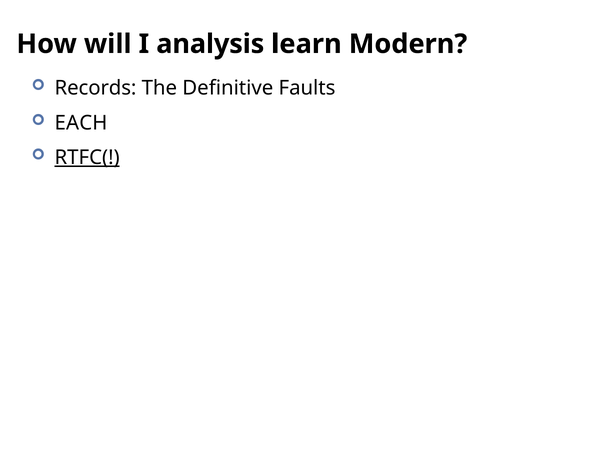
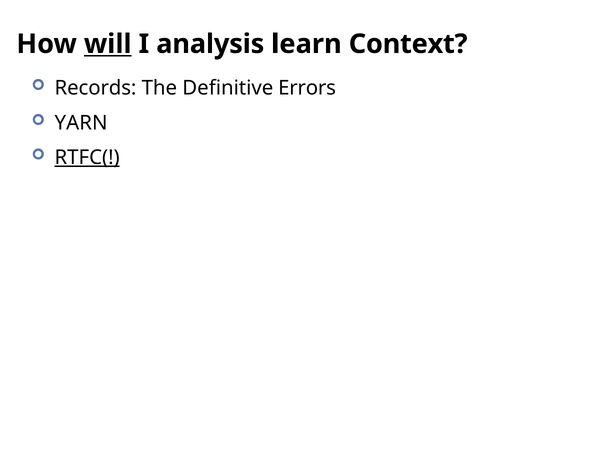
will underline: none -> present (108, 44)
Modern: Modern -> Context (408, 44)
Faults: Faults -> Errors (307, 88)
EACH: EACH -> YARN (81, 123)
